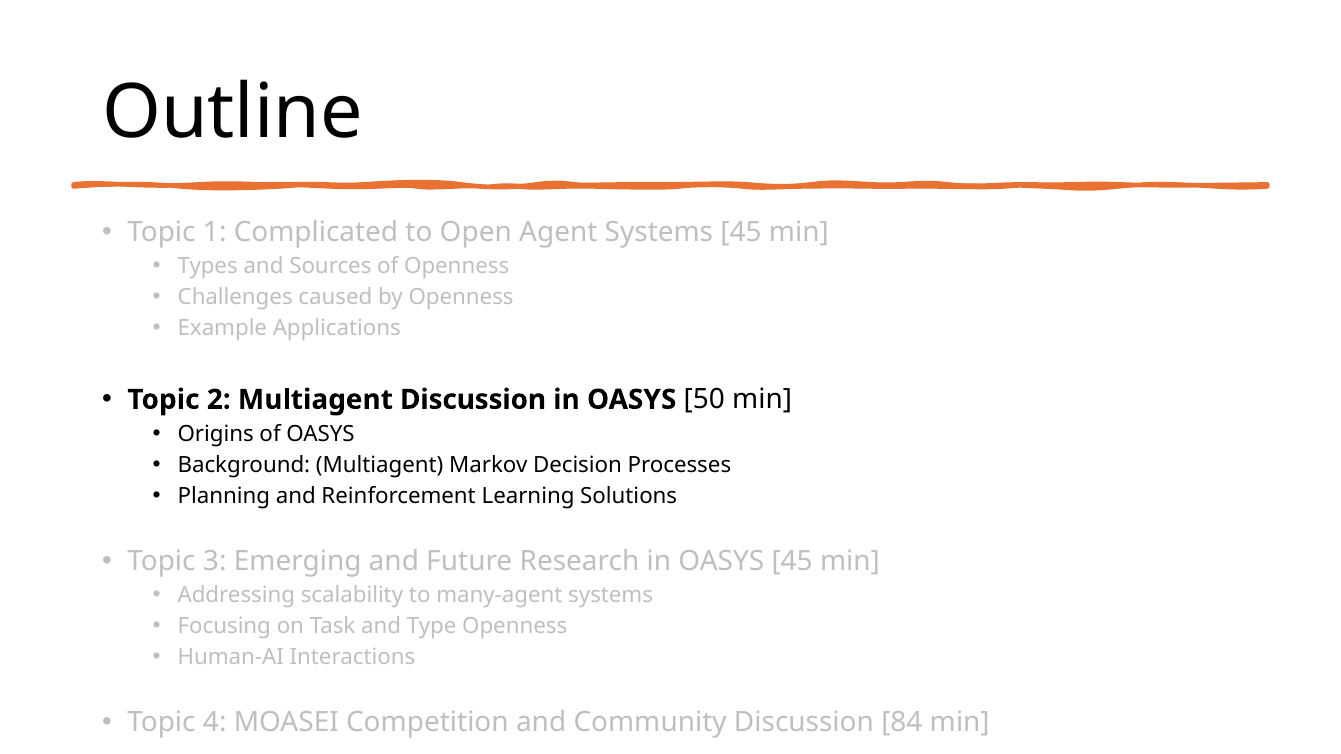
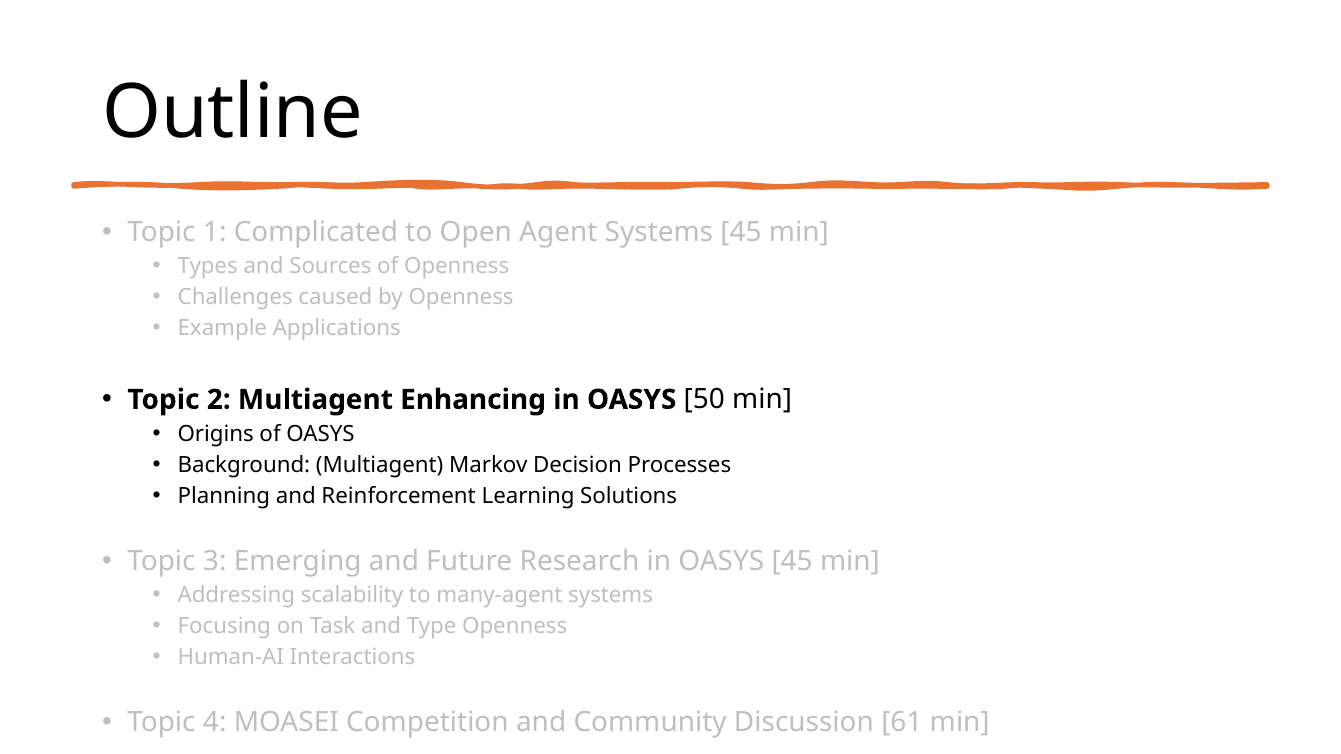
Multiagent Discussion: Discussion -> Enhancing (473, 400)
84: 84 -> 61 (902, 723)
